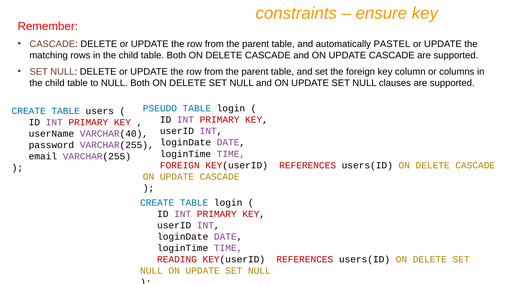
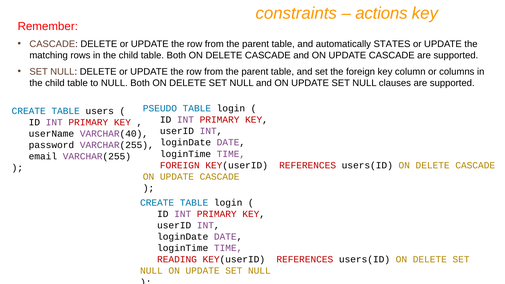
ensure: ensure -> actions (381, 13)
PASTEL: PASTEL -> STATES (392, 44)
